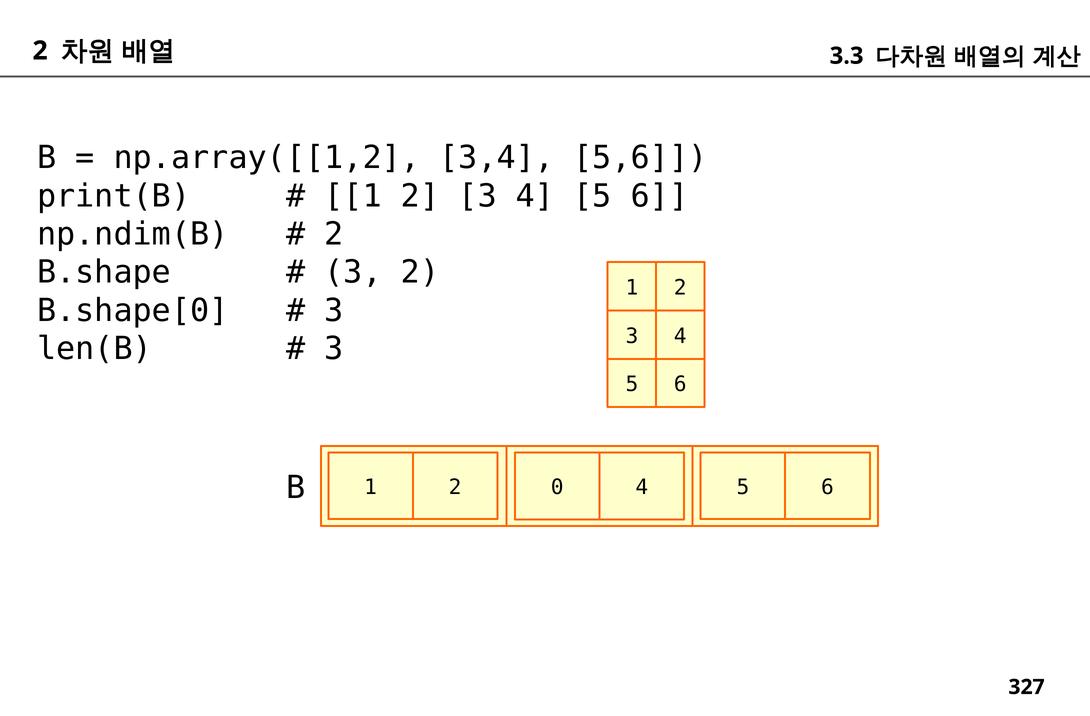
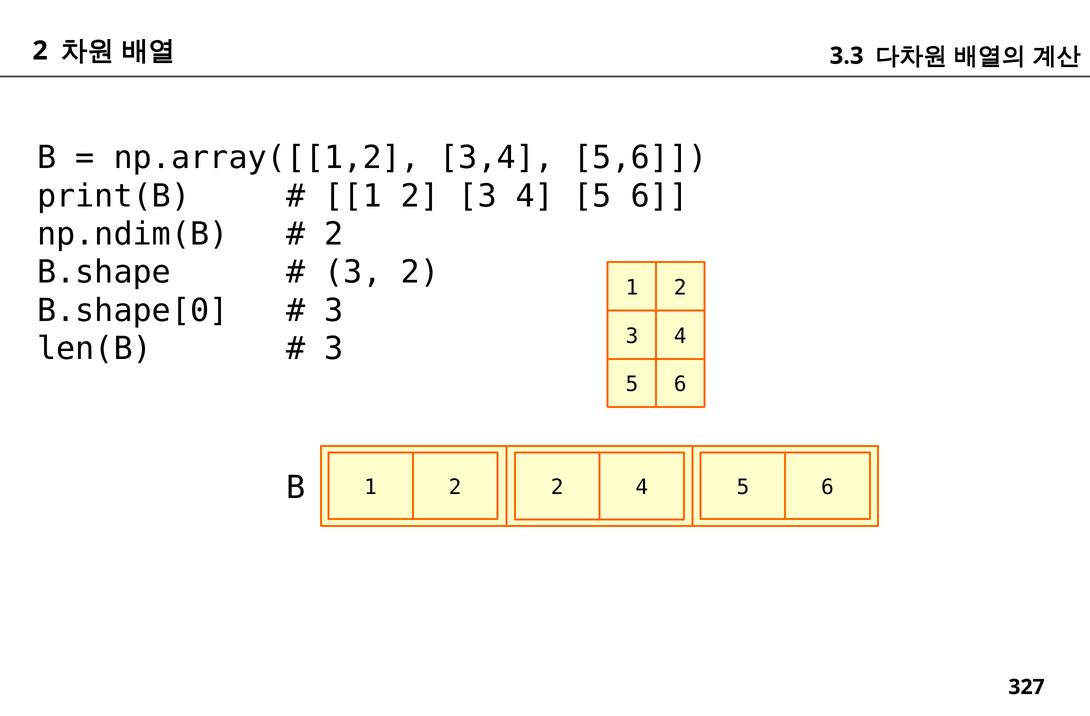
2 0: 0 -> 2 (557, 487)
